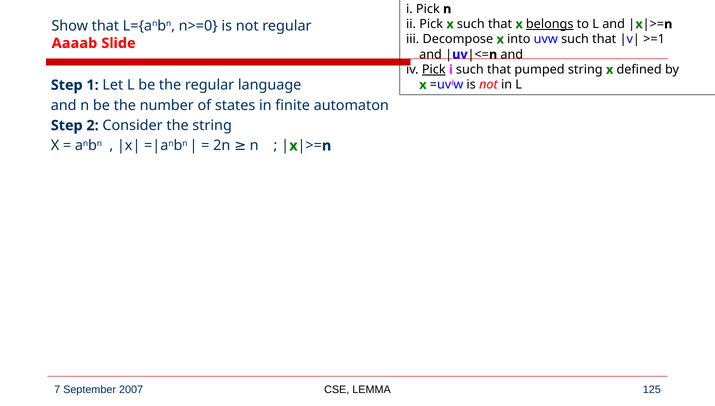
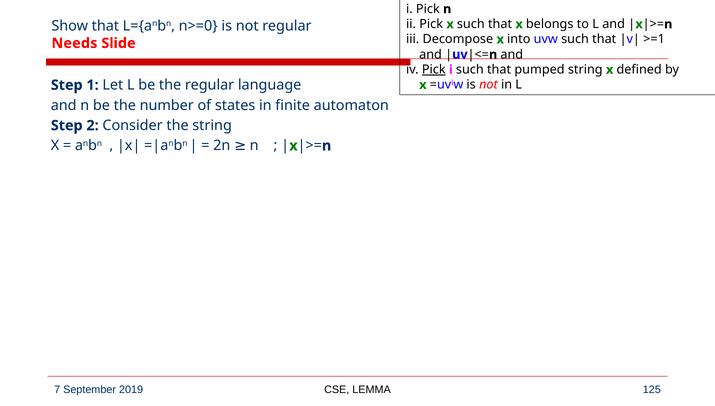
belongs underline: present -> none (550, 24)
Aaaab: Aaaab -> Needs (74, 43)
2007: 2007 -> 2019 (131, 390)
